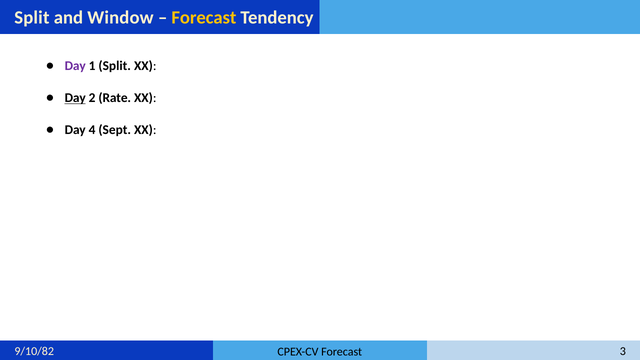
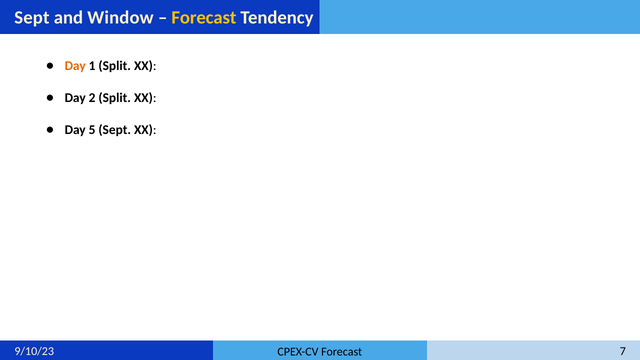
Split: Split -> Sept (32, 17)
Day colour: purple -> orange (75, 66)
Day underline: present -> none (75, 98)
2 Rate: Rate -> Split (115, 98)
4: 4 -> 5 (92, 130)
9/10/82: 9/10/82 -> 9/10/23 (34, 351)
3: 3 -> 7 (623, 351)
